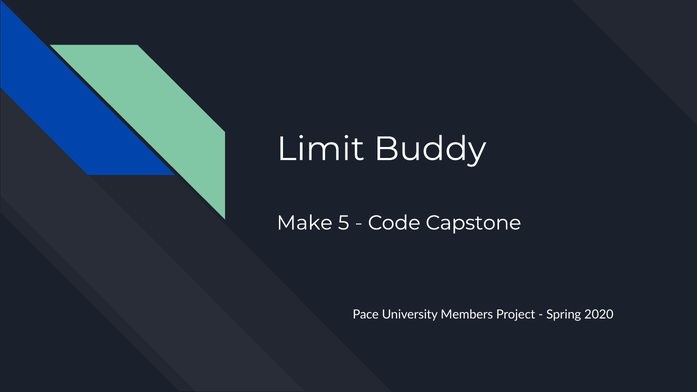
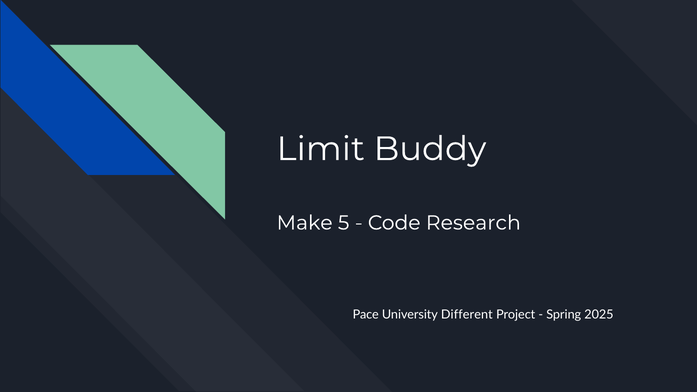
Capstone: Capstone -> Research (473, 223)
Members: Members -> Different (467, 314)
2020: 2020 -> 2025 (599, 314)
